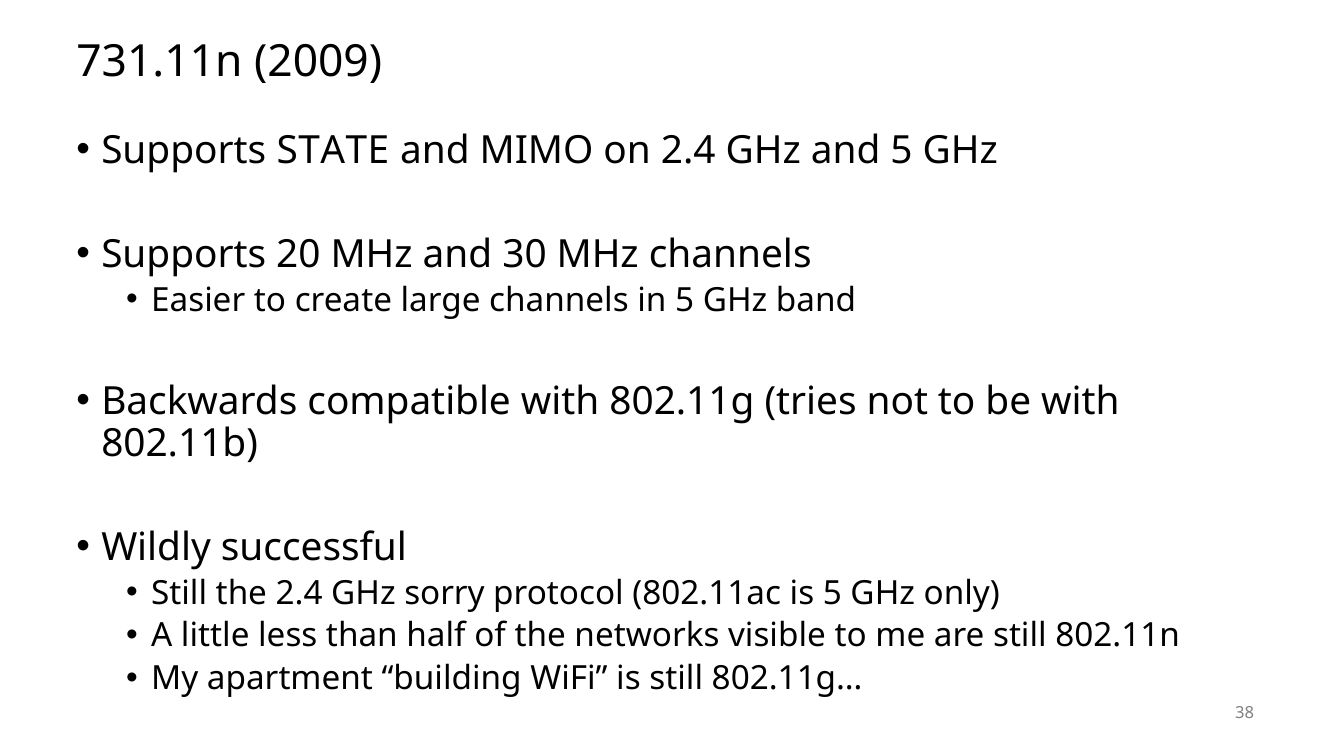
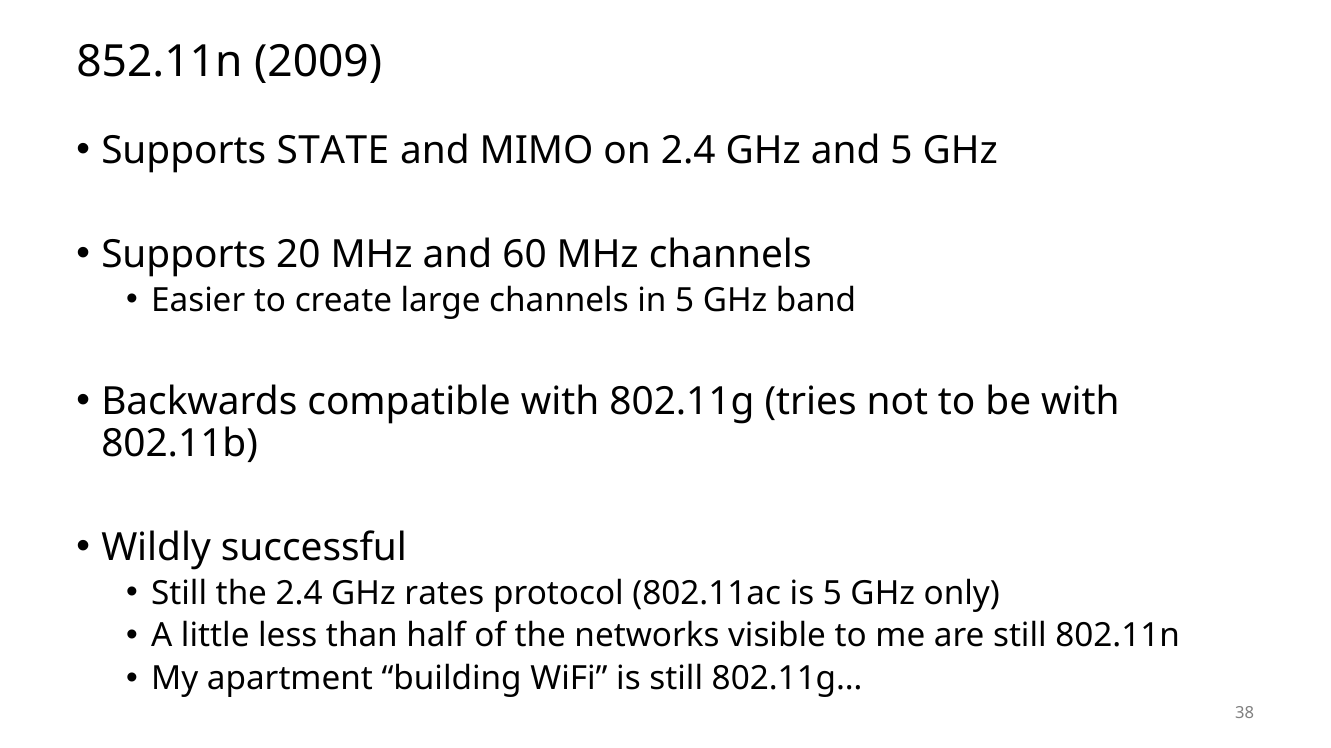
731.11n: 731.11n -> 852.11n (159, 62)
30: 30 -> 60 (525, 255)
sorry: sorry -> rates (444, 594)
